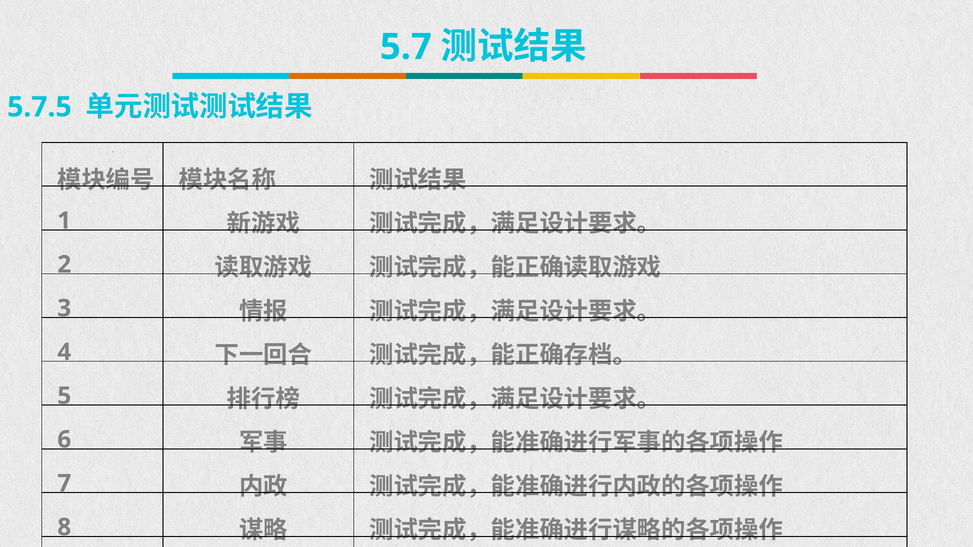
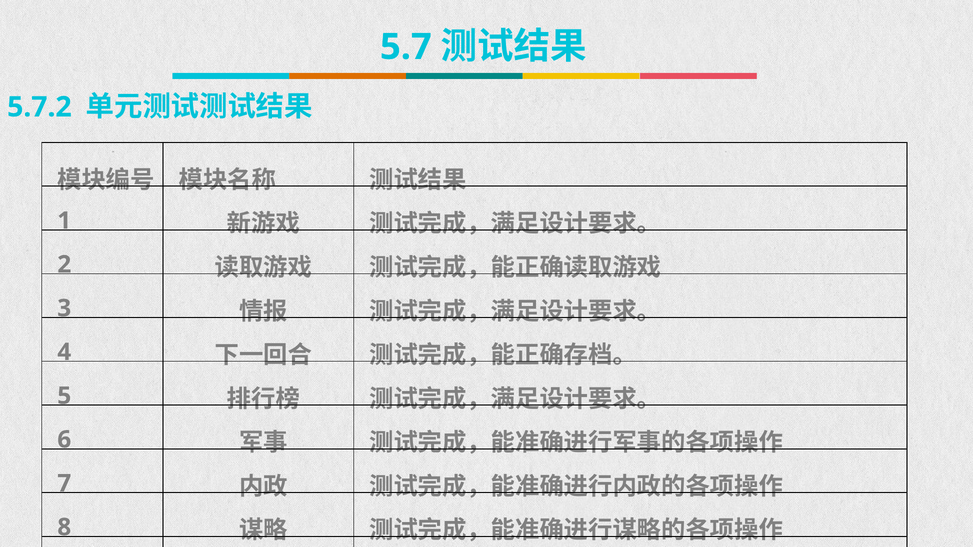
5.7.5: 5.7.5 -> 5.7.2 (39, 107)
